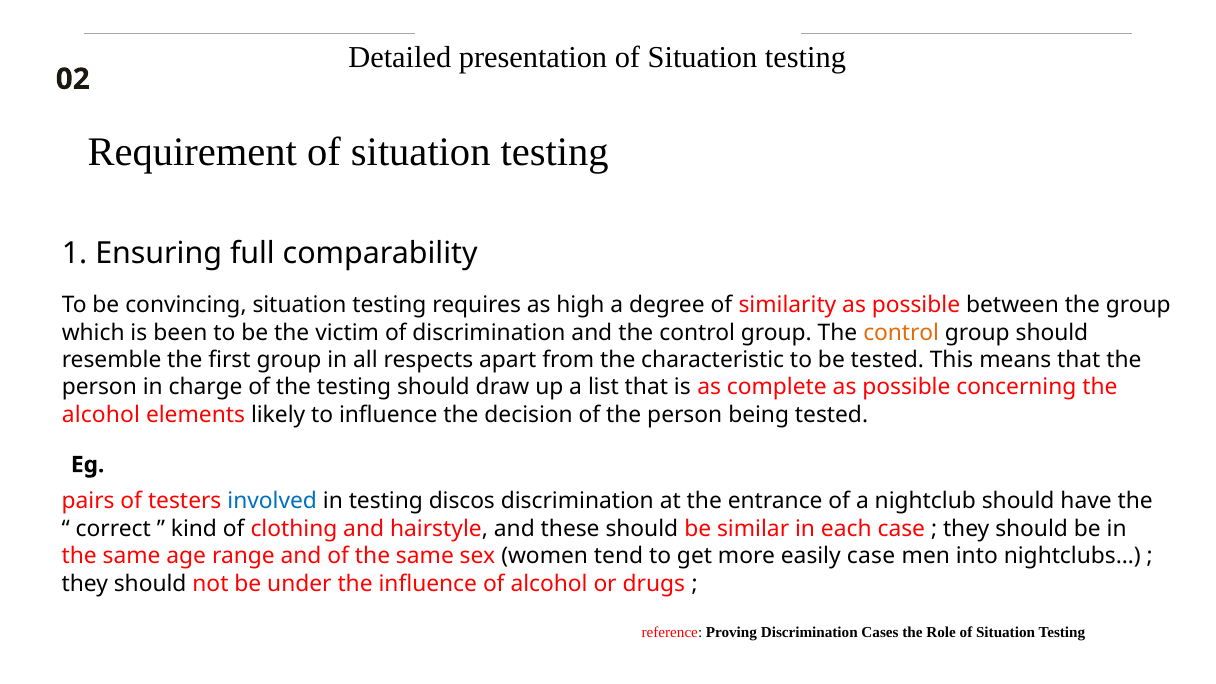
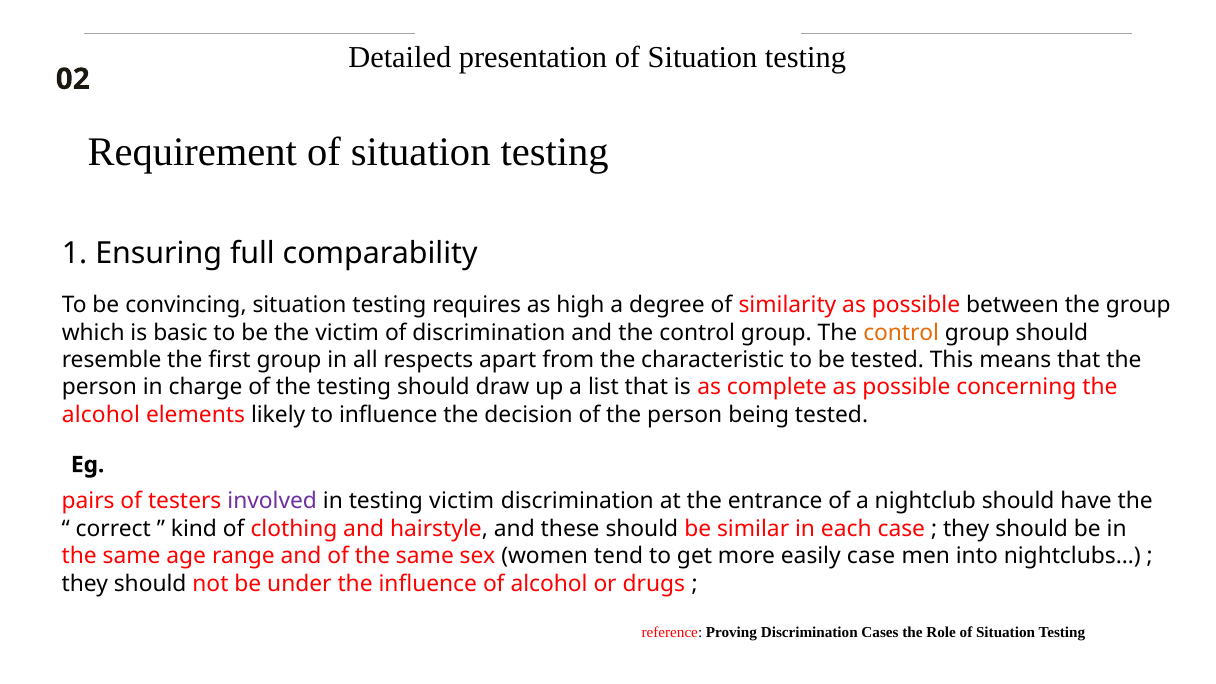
been: been -> basic (180, 333)
involved colour: blue -> purple (272, 501)
testing discos: discos -> victim (462, 501)
